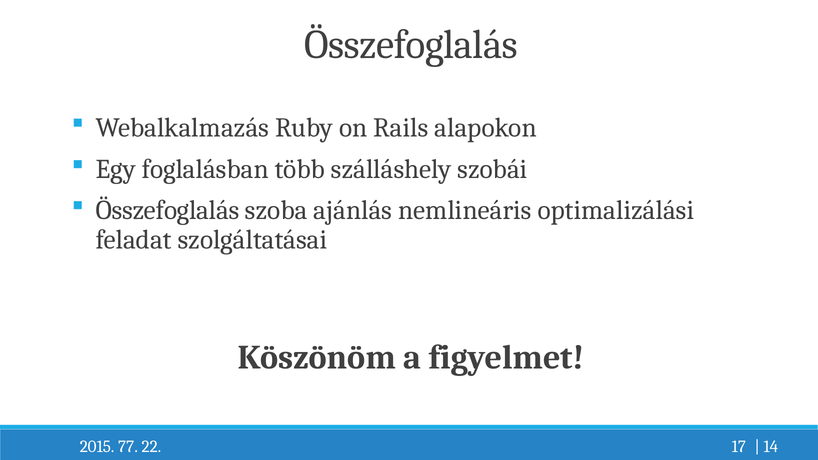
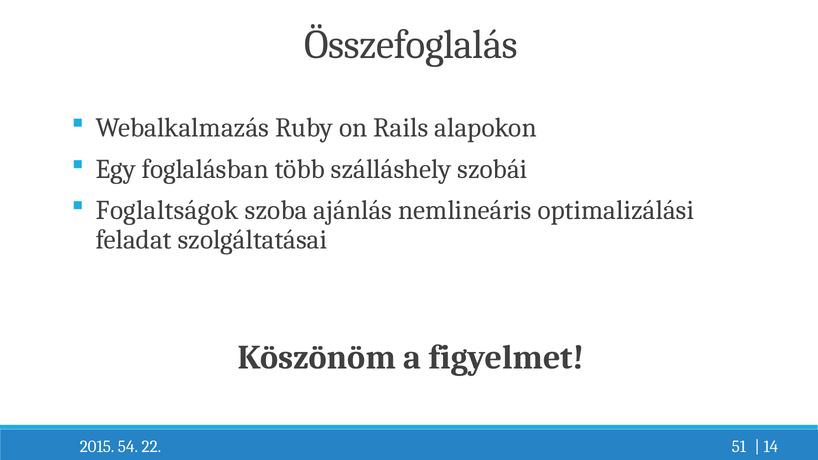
Összefoglalás: Összefoglalás -> Foglaltságok (167, 210)
77: 77 -> 54 (128, 447)
17: 17 -> 51 (739, 447)
